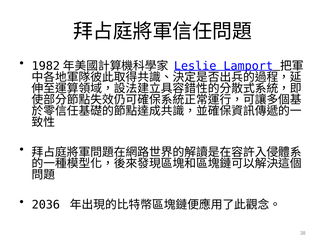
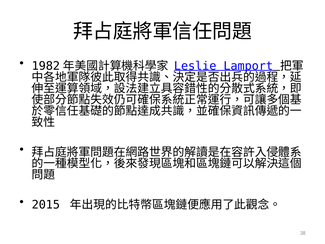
2036: 2036 -> 2015 (46, 205)
